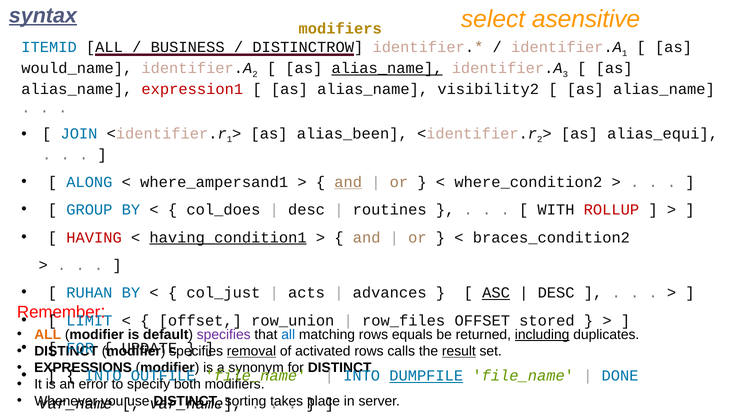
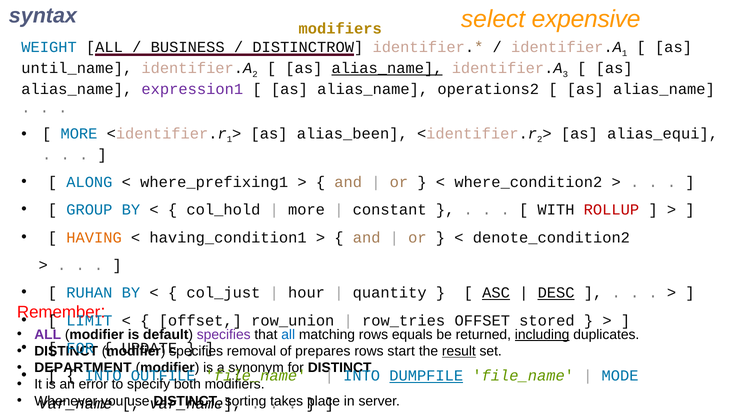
syntax underline: present -> none (43, 15)
asensitive: asensitive -> expensive (586, 19)
ITEMID: ITEMID -> WEIGHT (49, 47)
would_name: would_name -> until_name (77, 68)
expression1 colour: red -> purple (192, 89)
visibility2: visibility2 -> operations2 (488, 89)
JOIN: JOIN -> MORE (79, 134)
where_ampersand1: where_ampersand1 -> where_prefixing1 (214, 182)
and underline: present -> none (348, 182)
col_does: col_does -> col_hold (223, 210)
desc: desc -> more (307, 210)
routines: routines -> constant (390, 210)
HAVING colour: red -> orange (94, 238)
having_condition1 underline: present -> none (228, 238)
braces_condition2: braces_condition2 -> denote_condition2 (551, 238)
acts: acts -> hour (307, 293)
advances: advances -> quantity (390, 293)
DESC underline: none -> present (556, 293)
row_files: row_files -> row_tries (404, 321)
ALL colour: orange -> purple (48, 335)
removal underline: present -> none (251, 351)
activated: activated -> prepares (323, 351)
calls: calls -> start (401, 351)
EXPRESSIONS: EXPRESSIONS -> DEPARTMENT (83, 368)
DONE: DONE -> MODE (620, 376)
